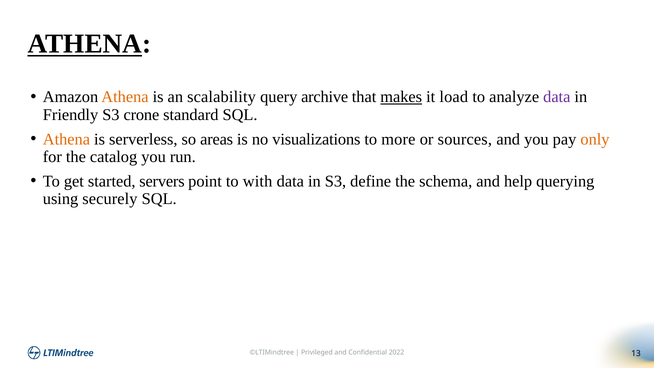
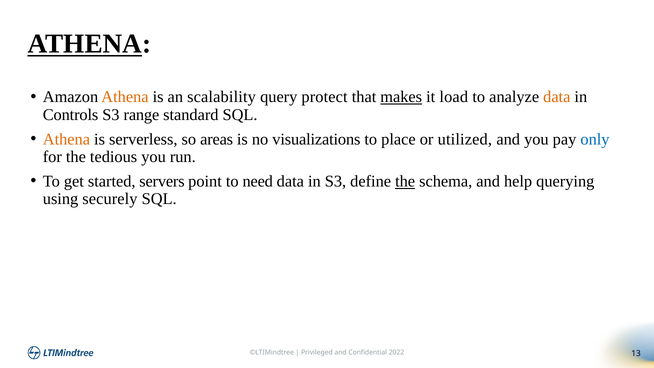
archive: archive -> protect (325, 97)
data colour: purple -> orange (557, 97)
Friendly: Friendly -> Controls (71, 115)
crone: crone -> range (141, 115)
more: more -> place (398, 139)
sources: sources -> utilized (465, 139)
only colour: orange -> blue (595, 139)
catalog: catalog -> tedious (114, 157)
with: with -> need (258, 181)
the underline: none -> present (405, 181)
